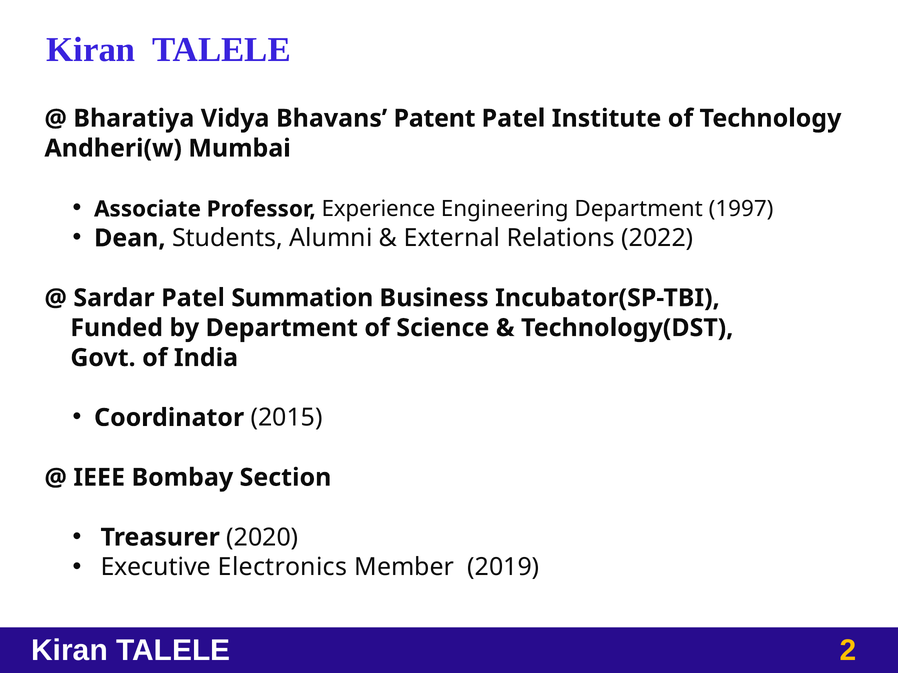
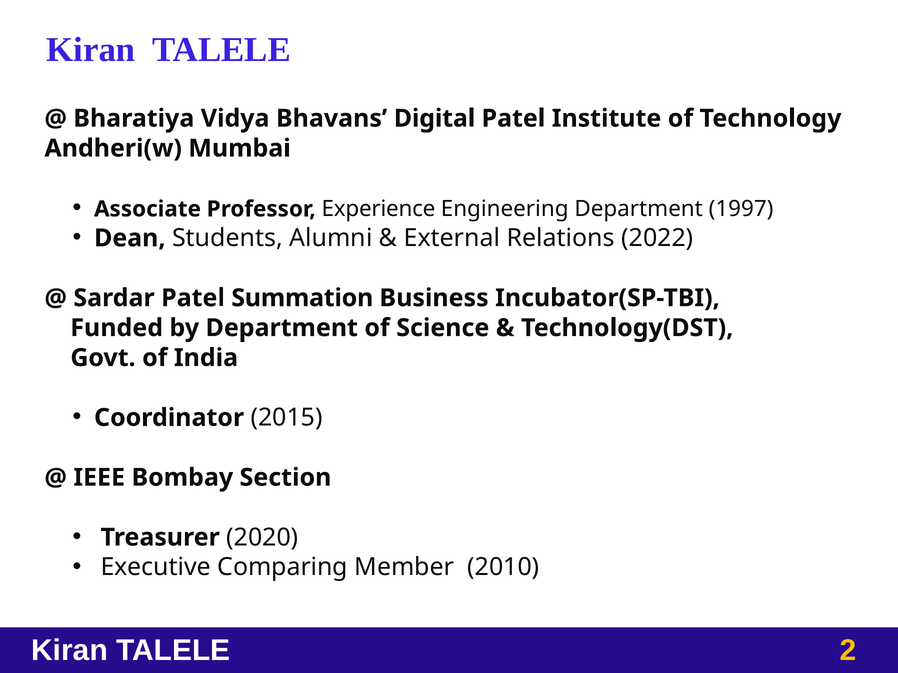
Patent: Patent -> Digital (434, 119)
Electronics: Electronics -> Comparing (283, 568)
2019: 2019 -> 2010 (503, 568)
